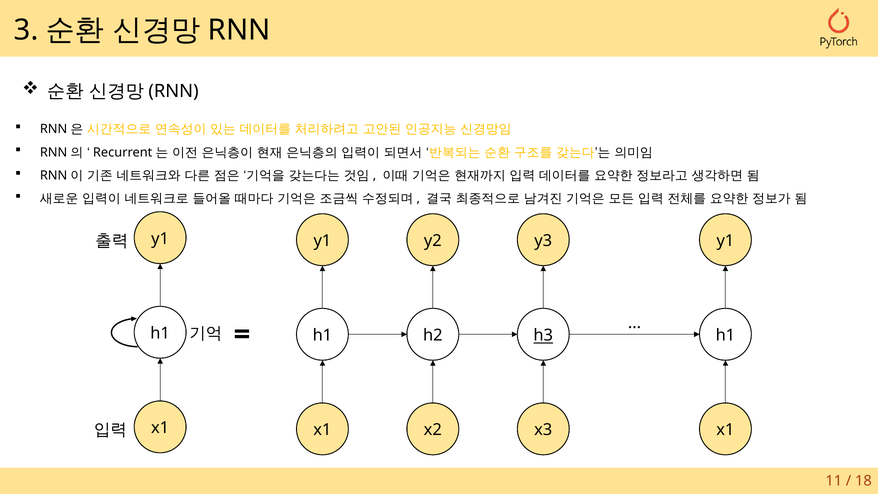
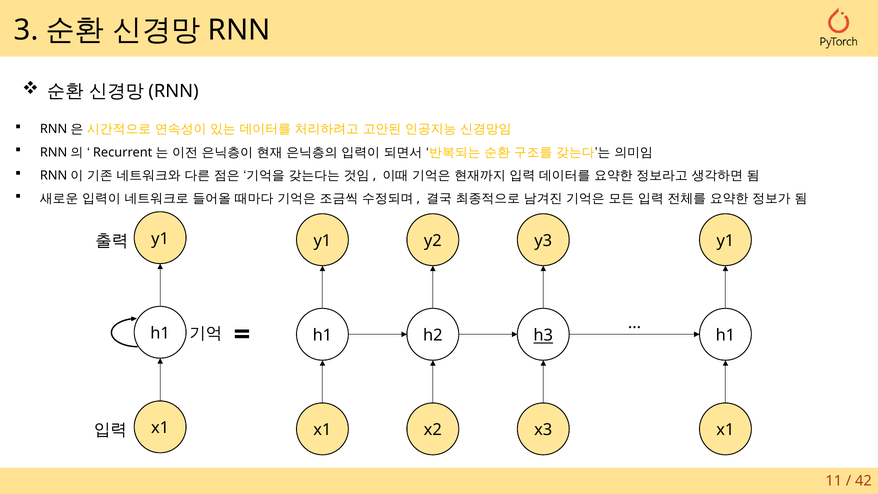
18: 18 -> 42 (863, 481)
